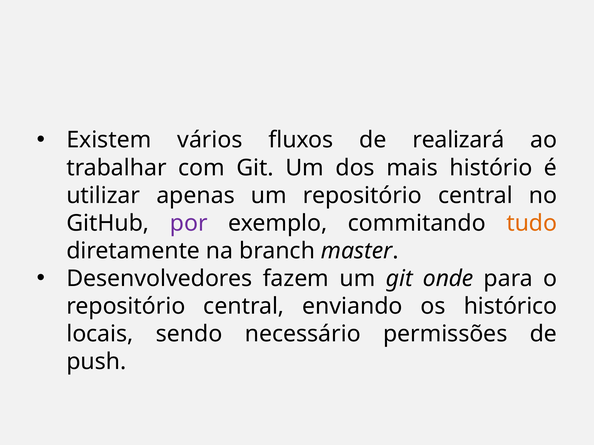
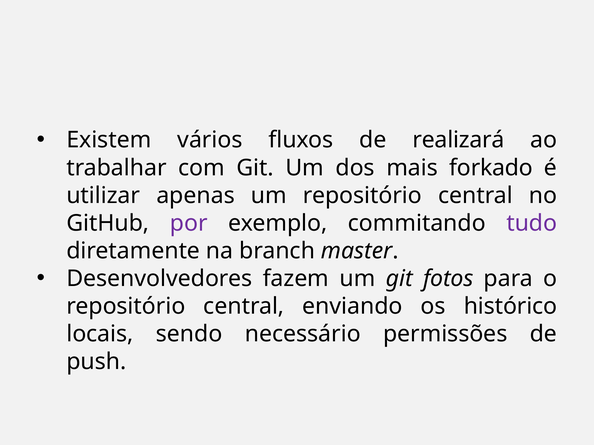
histório: histório -> forkado (491, 168)
tudo colour: orange -> purple (532, 223)
onde: onde -> fotos (448, 279)
